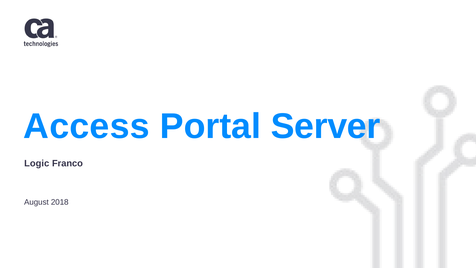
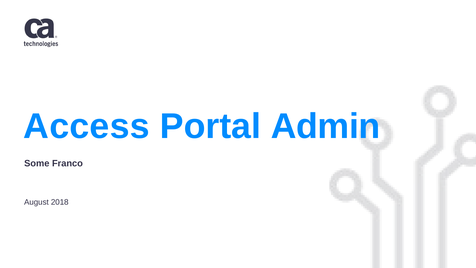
Server: Server -> Admin (326, 126)
Logic: Logic -> Some (37, 163)
